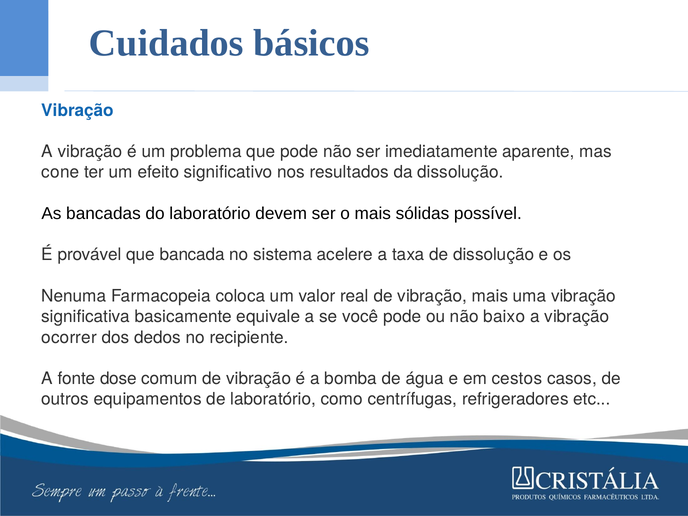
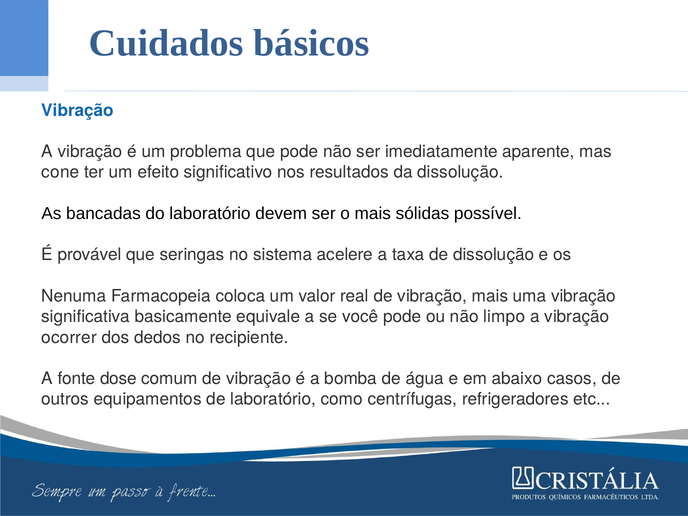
bancada: bancada -> seringas (192, 255)
baixo: baixo -> limpo (504, 317)
cestos: cestos -> abaixo (517, 379)
